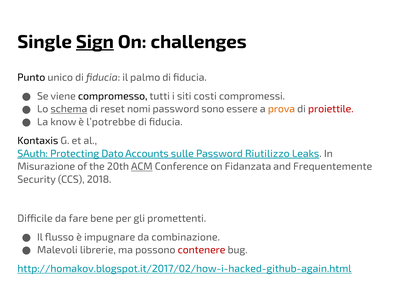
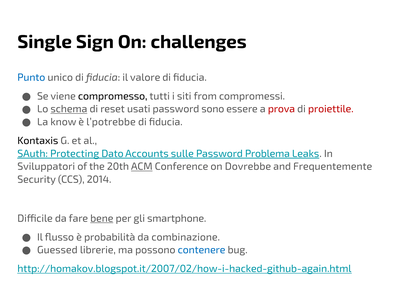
Sign underline: present -> none (95, 42)
Punto colour: black -> blue (31, 78)
palmo: palmo -> valore (145, 78)
costi: costi -> from (205, 96)
nomi: nomi -> usati (139, 109)
prova colour: orange -> red (281, 109)
Riutilizzo: Riutilizzo -> Problema (267, 154)
Misurazione: Misurazione -> Sviluppatori (46, 167)
Fidanzata: Fidanzata -> Dovrebbe (248, 167)
2018: 2018 -> 2014 (99, 180)
bene underline: none -> present (102, 219)
promettenti: promettenti -> smartphone (177, 219)
impugnare: impugnare -> probabilità (110, 237)
Malevoli: Malevoli -> Guessed (57, 250)
contenere colour: red -> blue (202, 250)
http://homakov.blogspot.it/2017/02/how-i-hacked-github-again.html: http://homakov.blogspot.it/2017/02/how-i-hacked-github-again.html -> http://homakov.blogspot.it/2007/02/how-i-hacked-github-again.html (184, 269)
